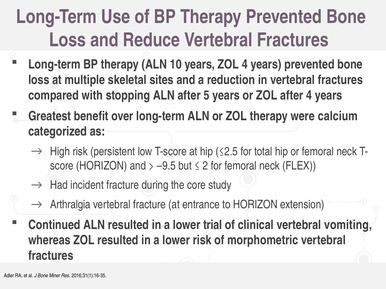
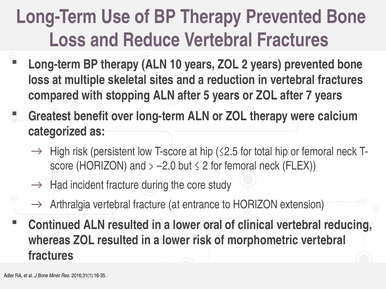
ZOL 4: 4 -> 2 (245, 65)
after 4: 4 -> 7 (309, 95)
–9.5: –9.5 -> –2.0 (166, 166)
trial: trial -> oral (213, 225)
vomiting: vomiting -> reducing (348, 225)
